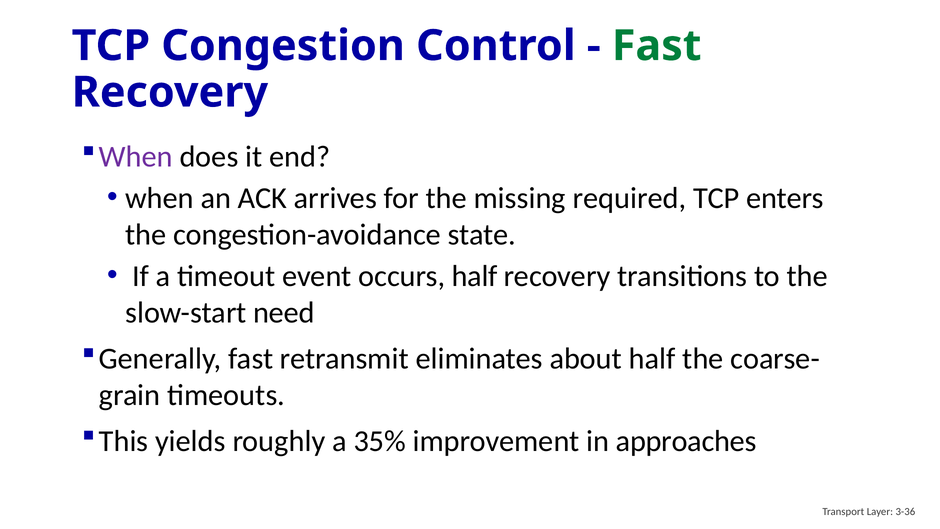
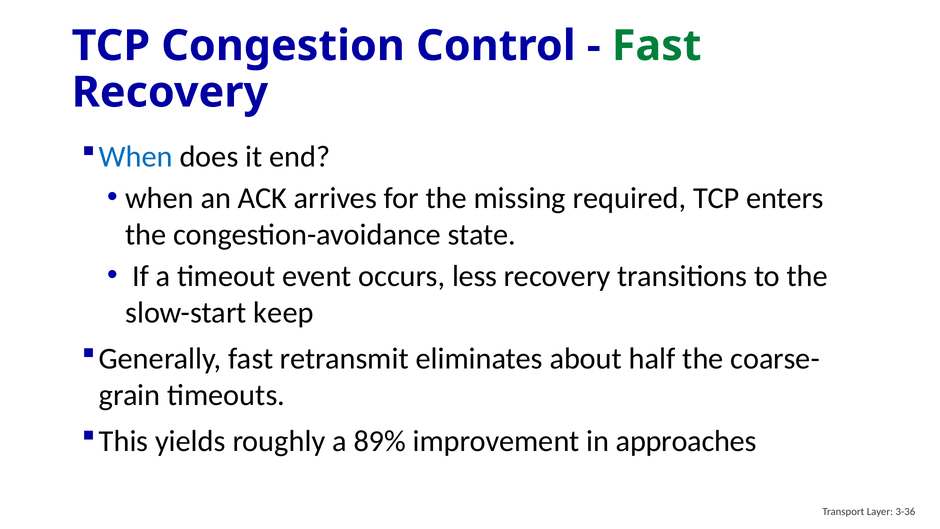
When colour: purple -> blue (136, 157)
occurs half: half -> less (475, 276)
need: need -> keep (284, 312)
35%: 35% -> 89% (380, 441)
